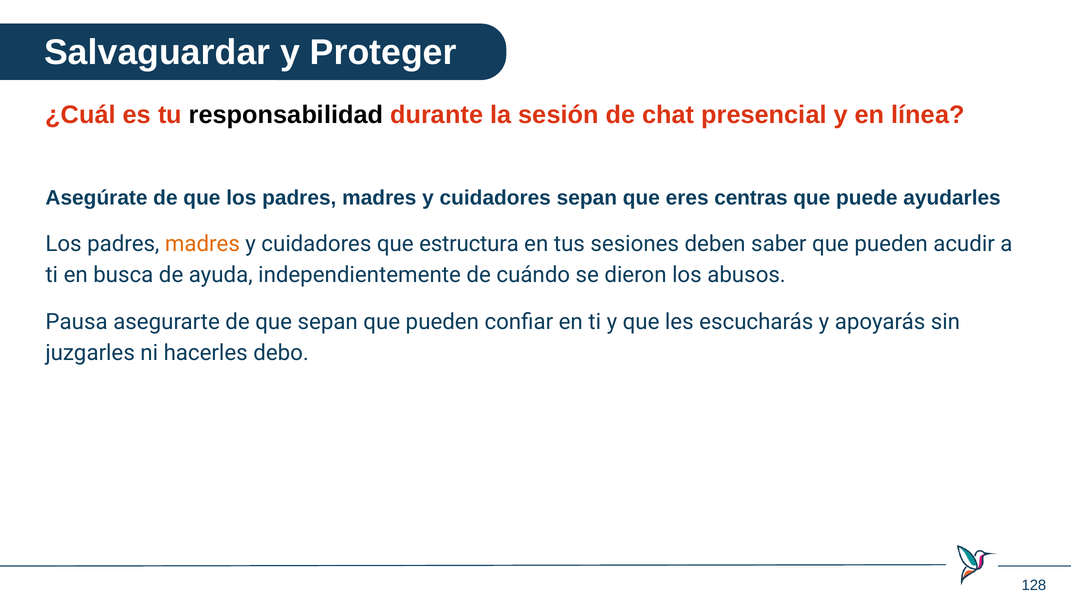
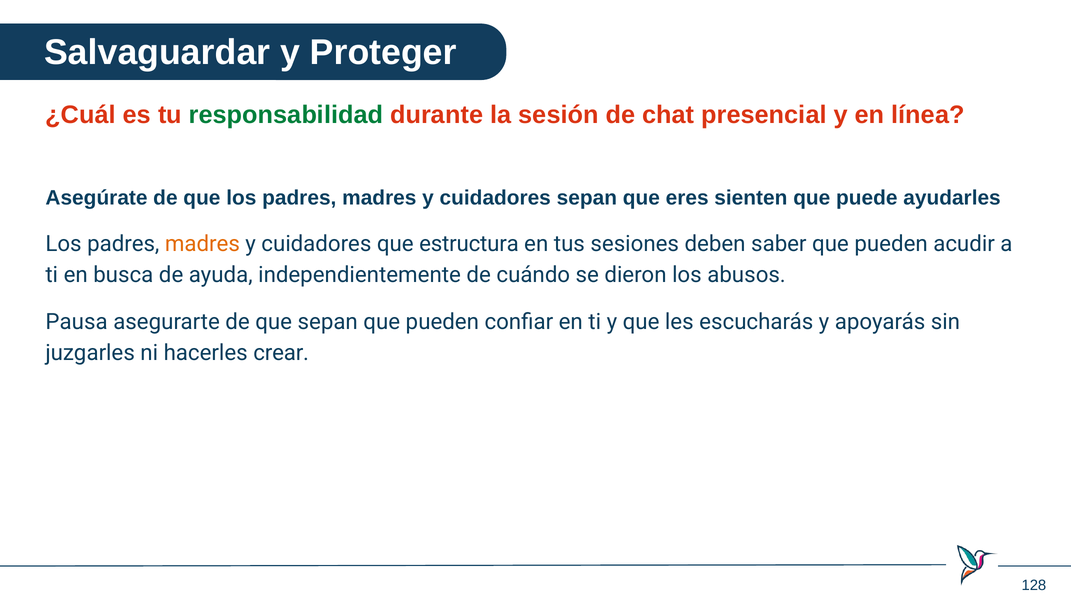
responsabilidad colour: black -> green (286, 115)
centras: centras -> sienten (751, 197)
debo: debo -> crear (281, 353)
